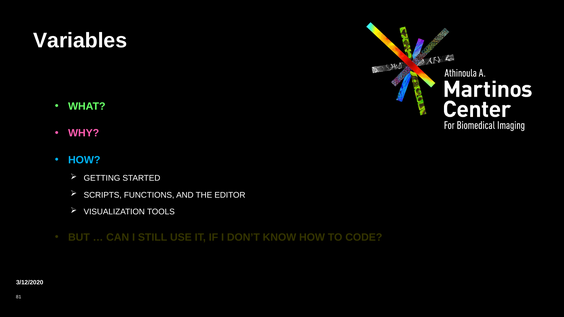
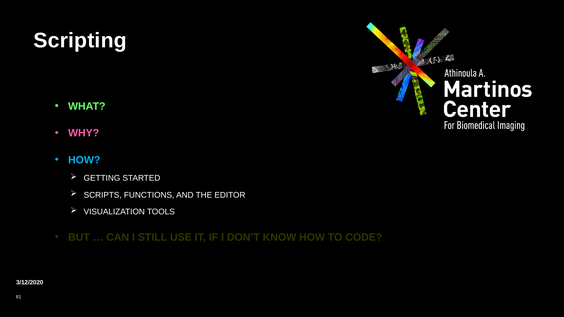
Variables: Variables -> Scripting (80, 40)
